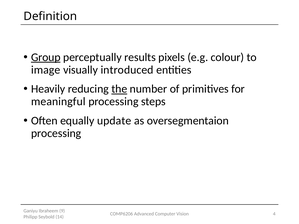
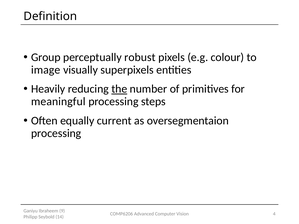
Group underline: present -> none (46, 57)
results: results -> robust (140, 57)
introduced: introduced -> superpixels (127, 70)
update: update -> current (114, 121)
